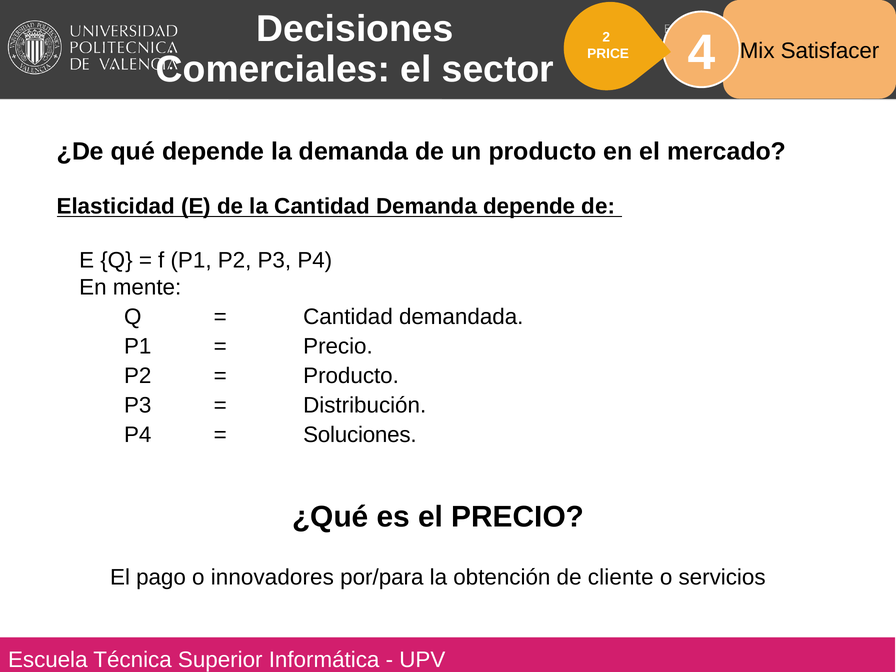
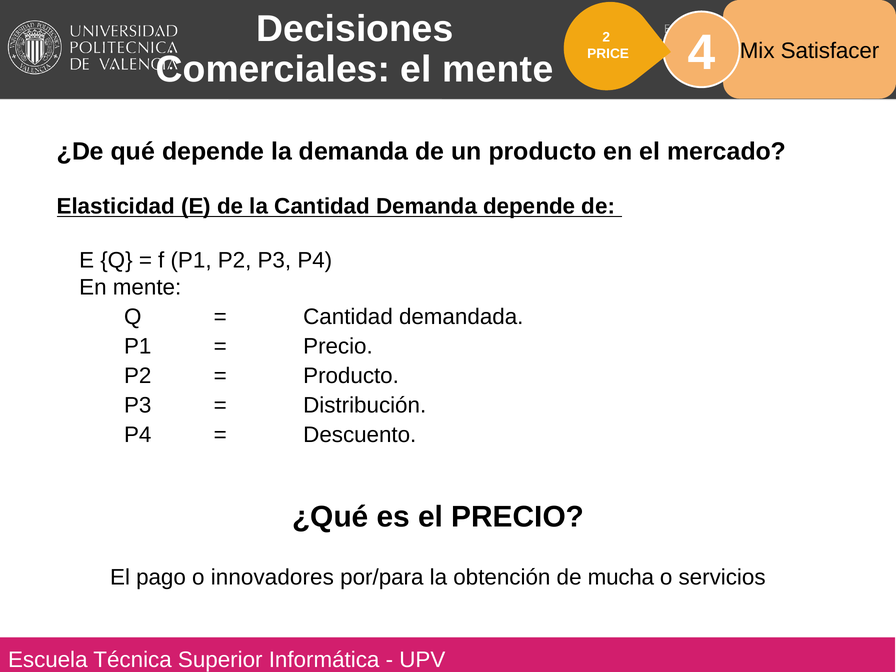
el sector: sector -> mente (498, 69)
Soluciones: Soluciones -> Descuento (360, 435)
cliente: cliente -> mucha (621, 577)
